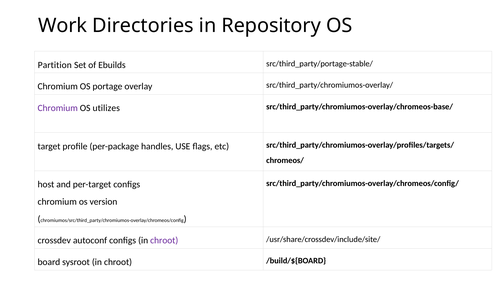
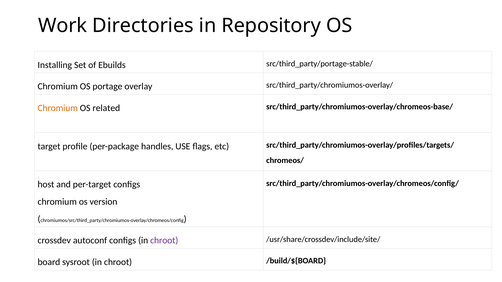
Partition: Partition -> Installing (55, 65)
Chromium colour: purple -> orange (58, 108)
utilizes: utilizes -> related (106, 108)
